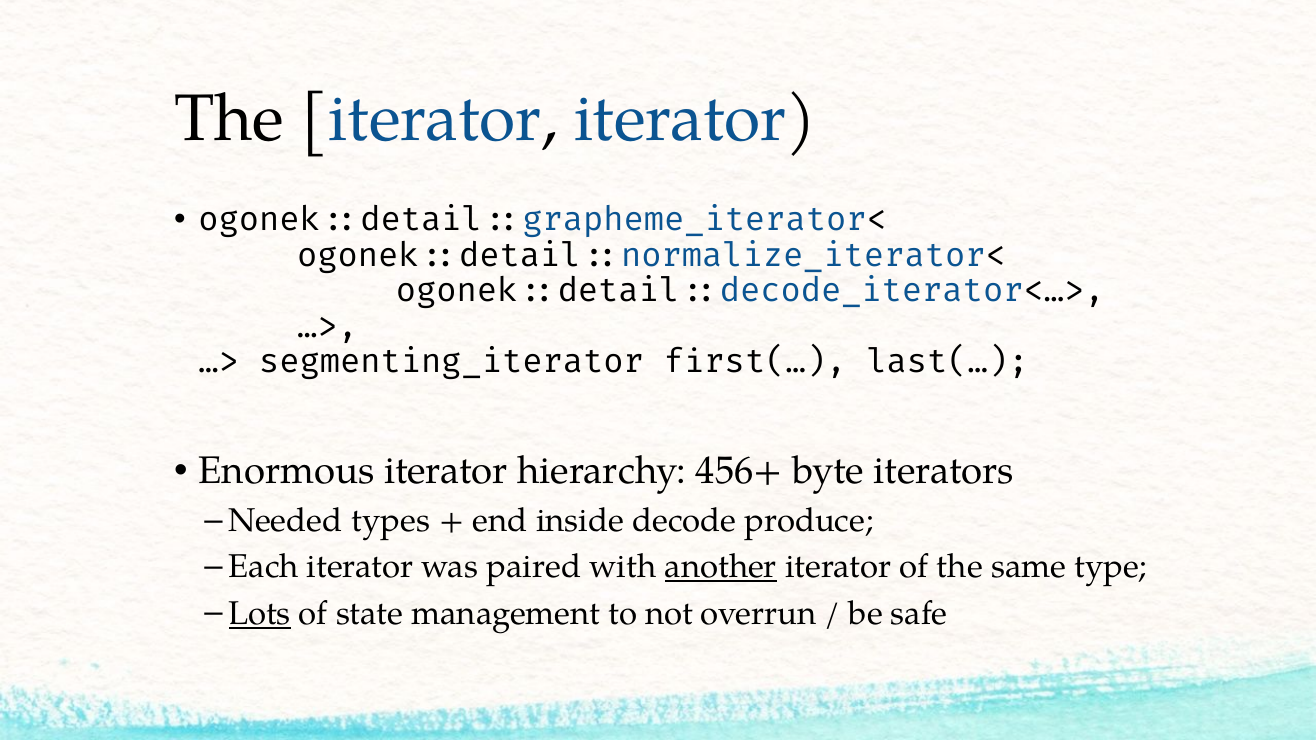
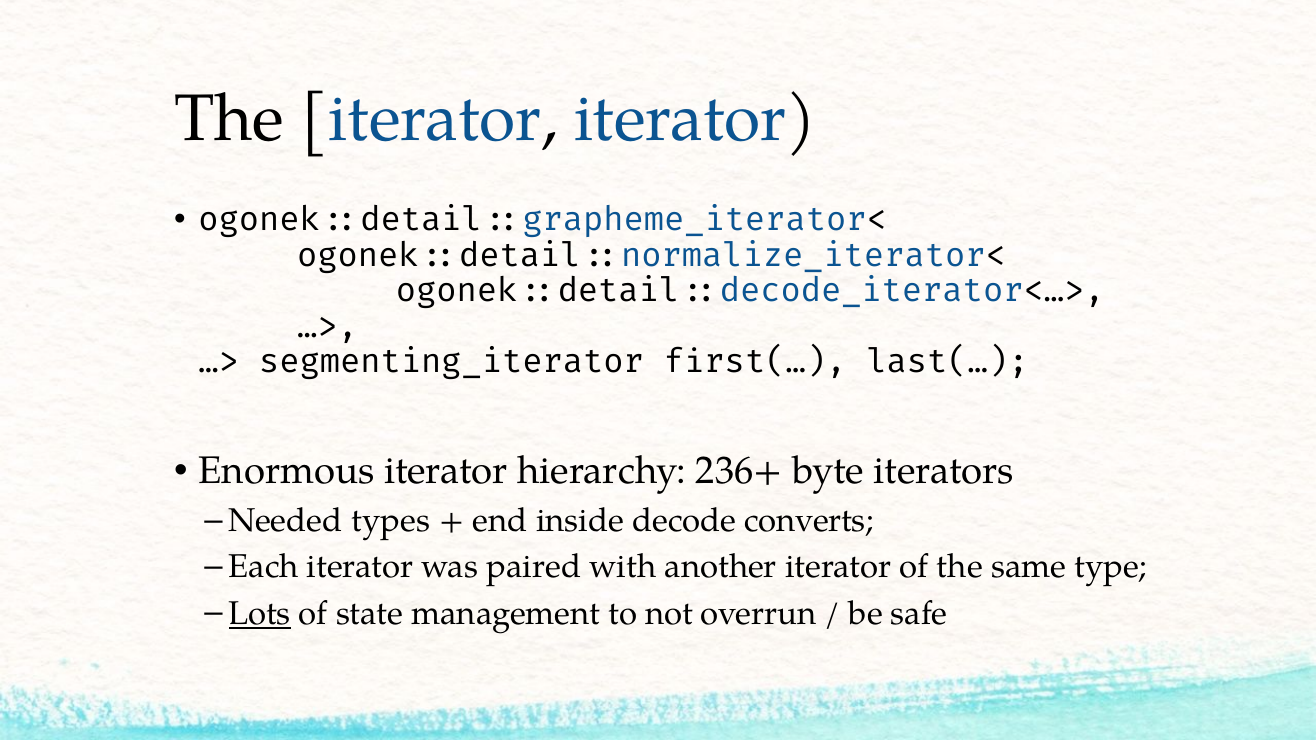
456+: 456+ -> 236+ (739, 471)
produce: produce -> converts (809, 521)
another underline: present -> none (721, 567)
